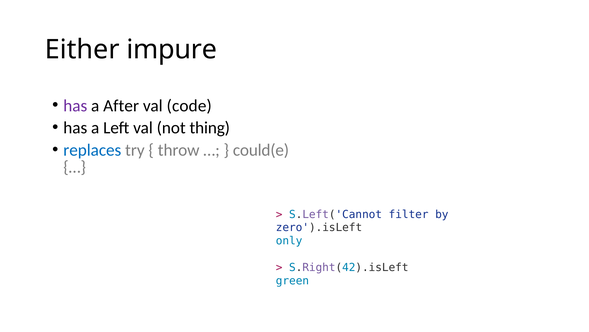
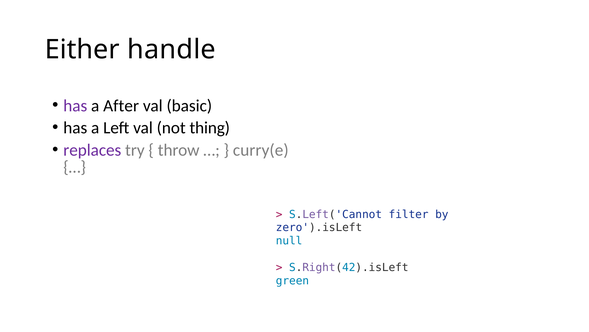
impure: impure -> handle (172, 49)
code: code -> basic (189, 105)
replaces colour: blue -> purple (92, 150)
could(e: could(e -> curry(e (261, 150)
only: only -> null (289, 240)
